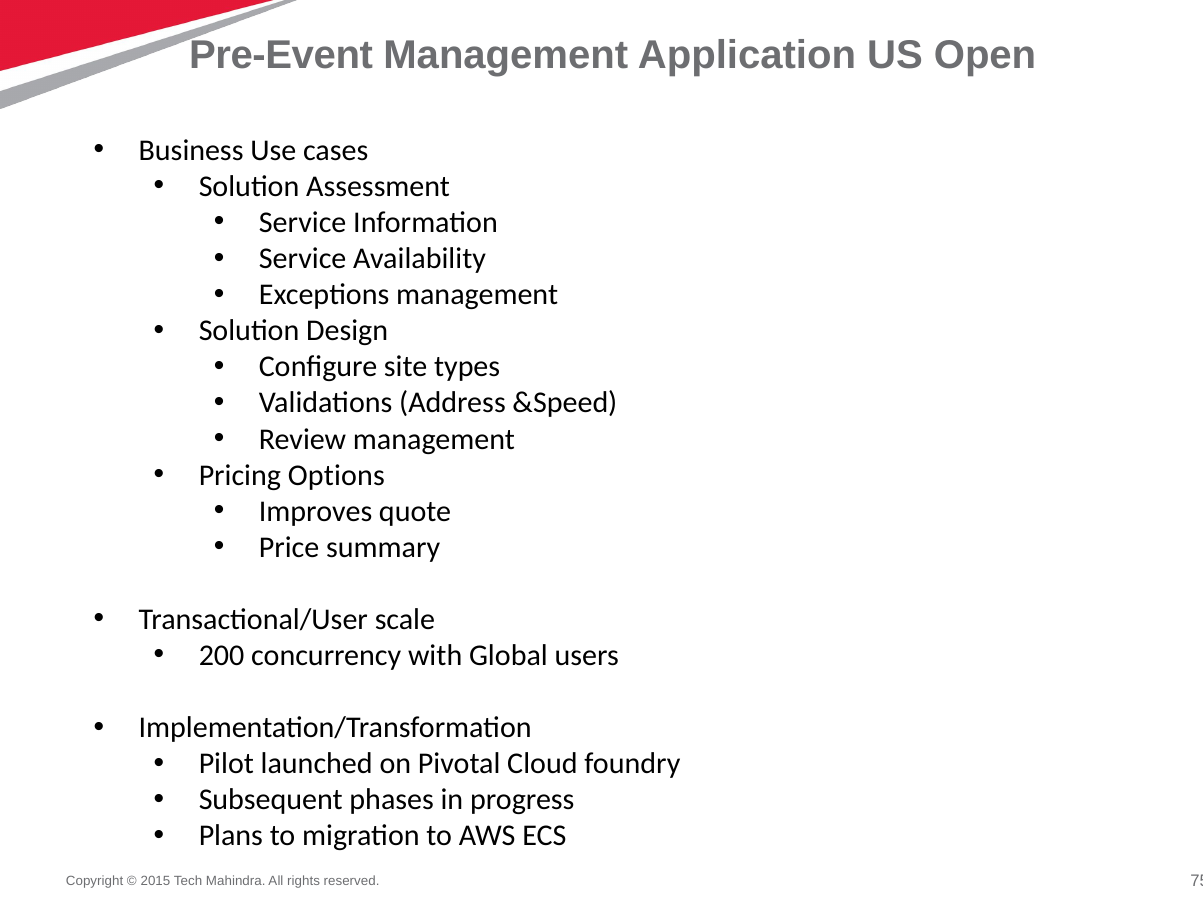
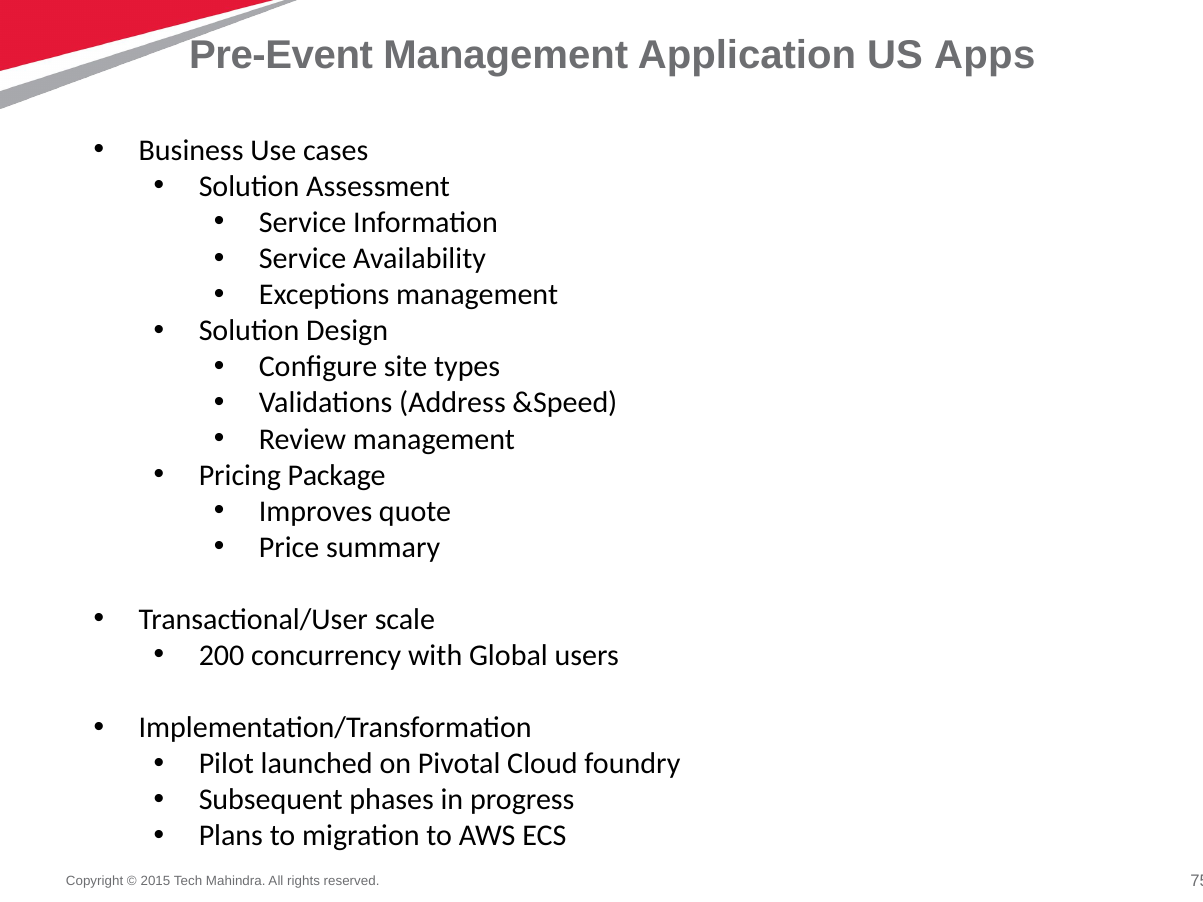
Open: Open -> Apps (985, 55)
Options: Options -> Package (337, 475)
